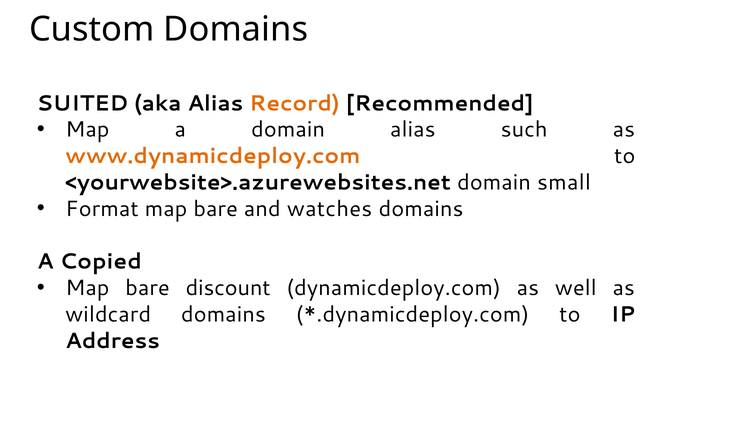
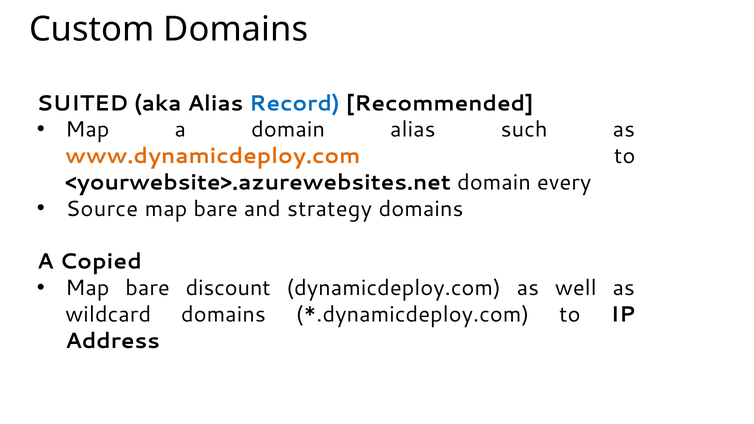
Record colour: orange -> blue (295, 103)
small: small -> every (564, 183)
Format: Format -> Source (102, 209)
watches: watches -> strategy (330, 209)
